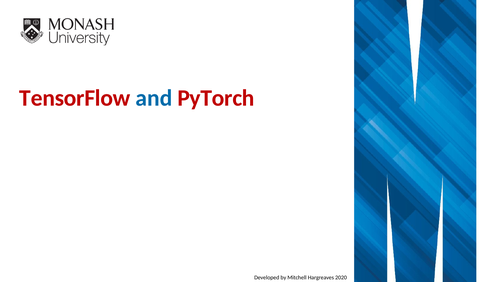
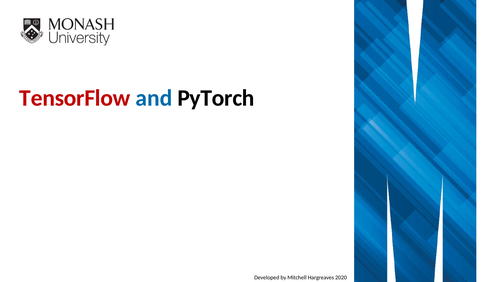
PyTorch colour: red -> black (216, 98)
